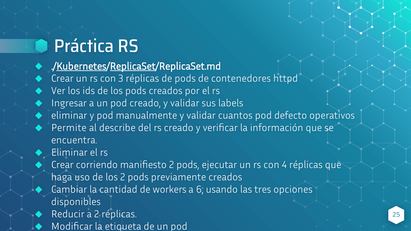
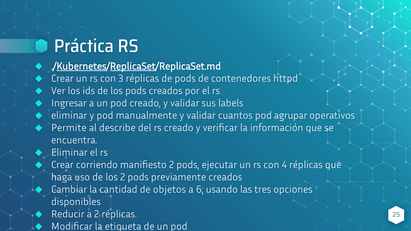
defecto: defecto -> agrupar (291, 116)
workers: workers -> objetos (169, 190)
